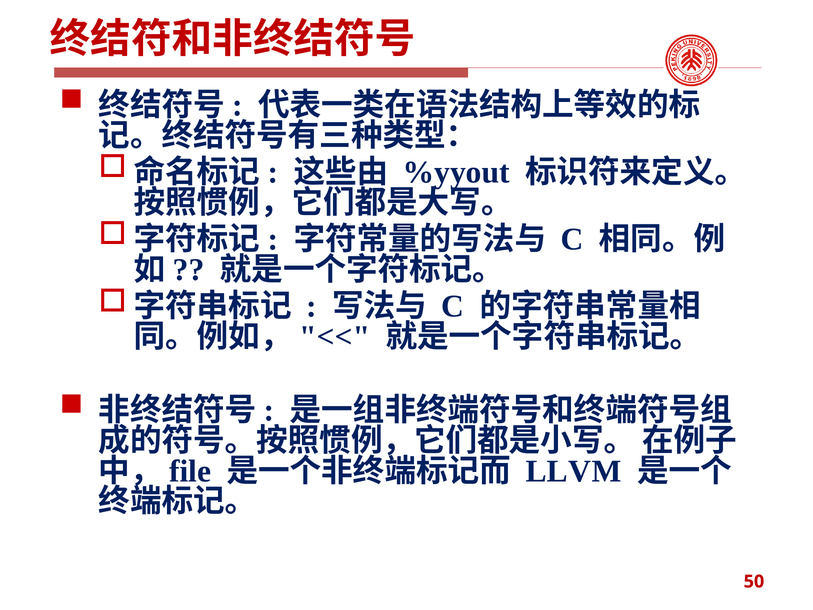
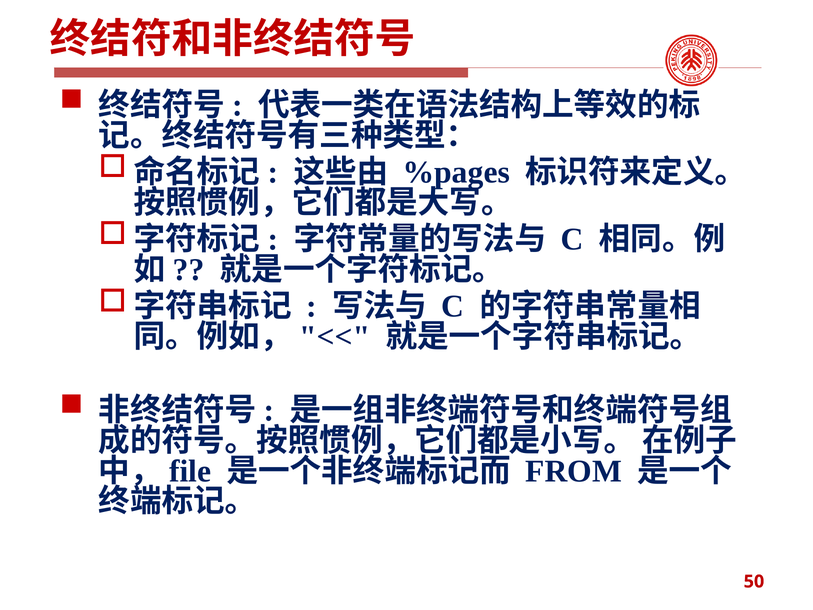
%yyout: %yyout -> %pages (456, 172)
LLVM: LLVM -> FROM (574, 471)
